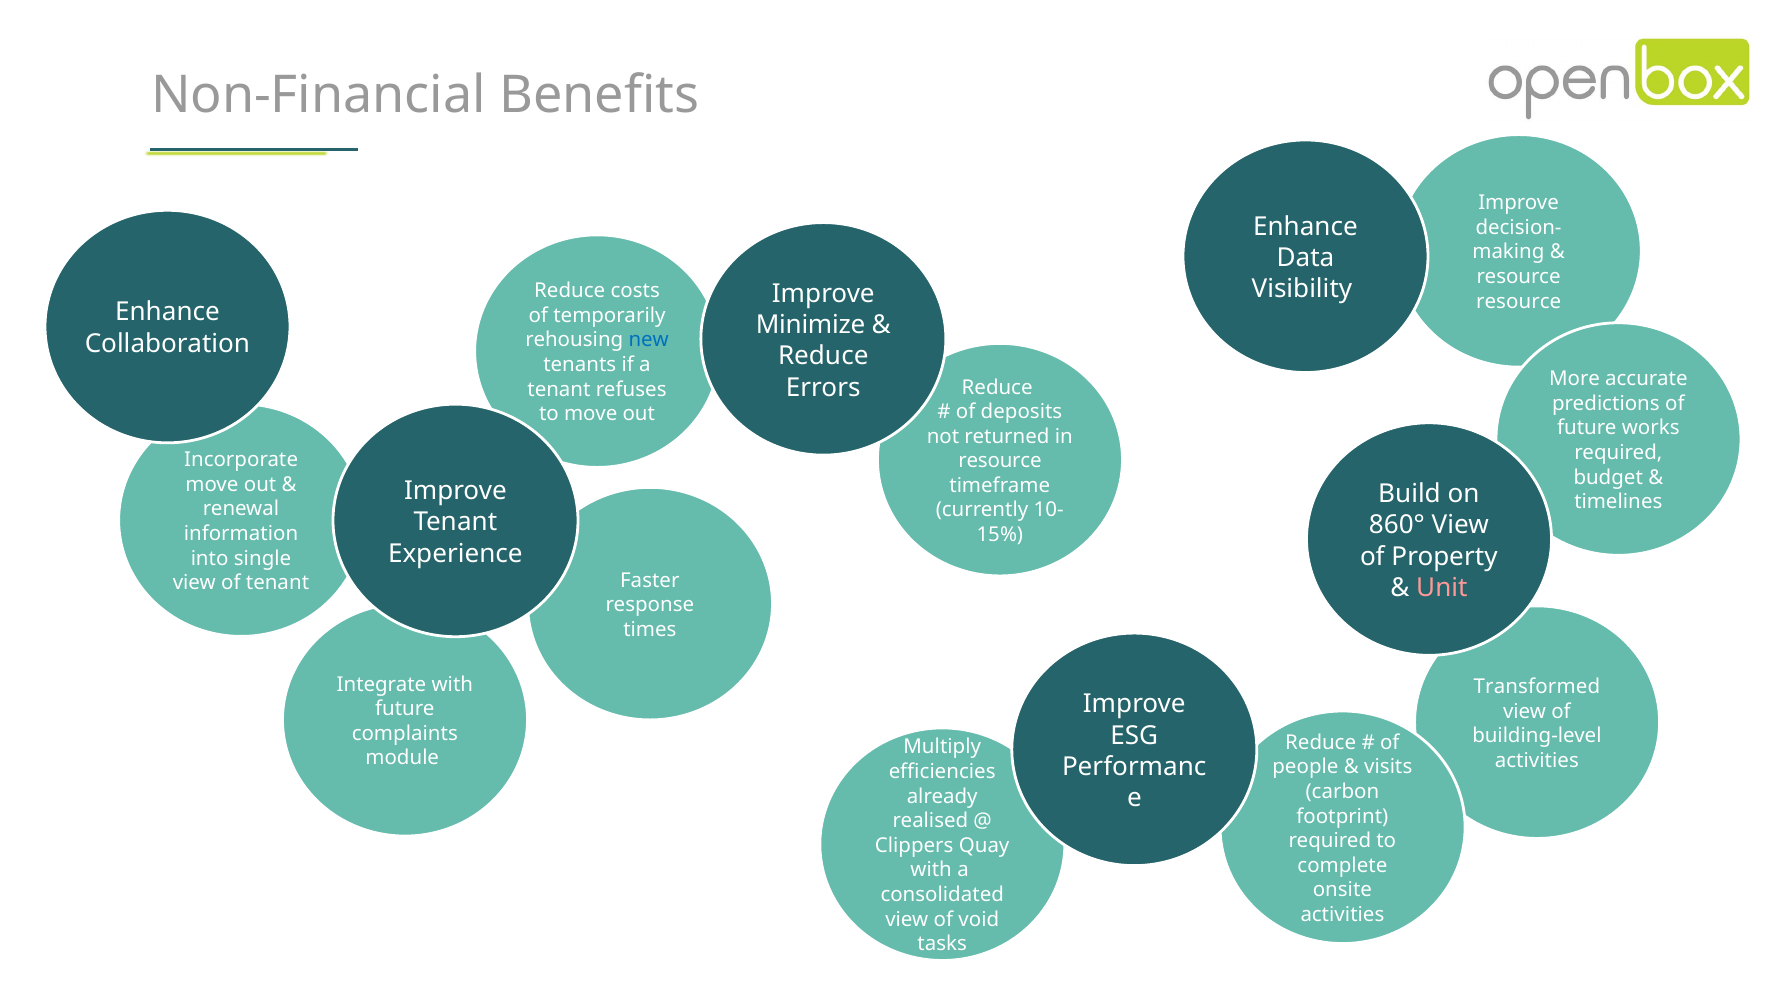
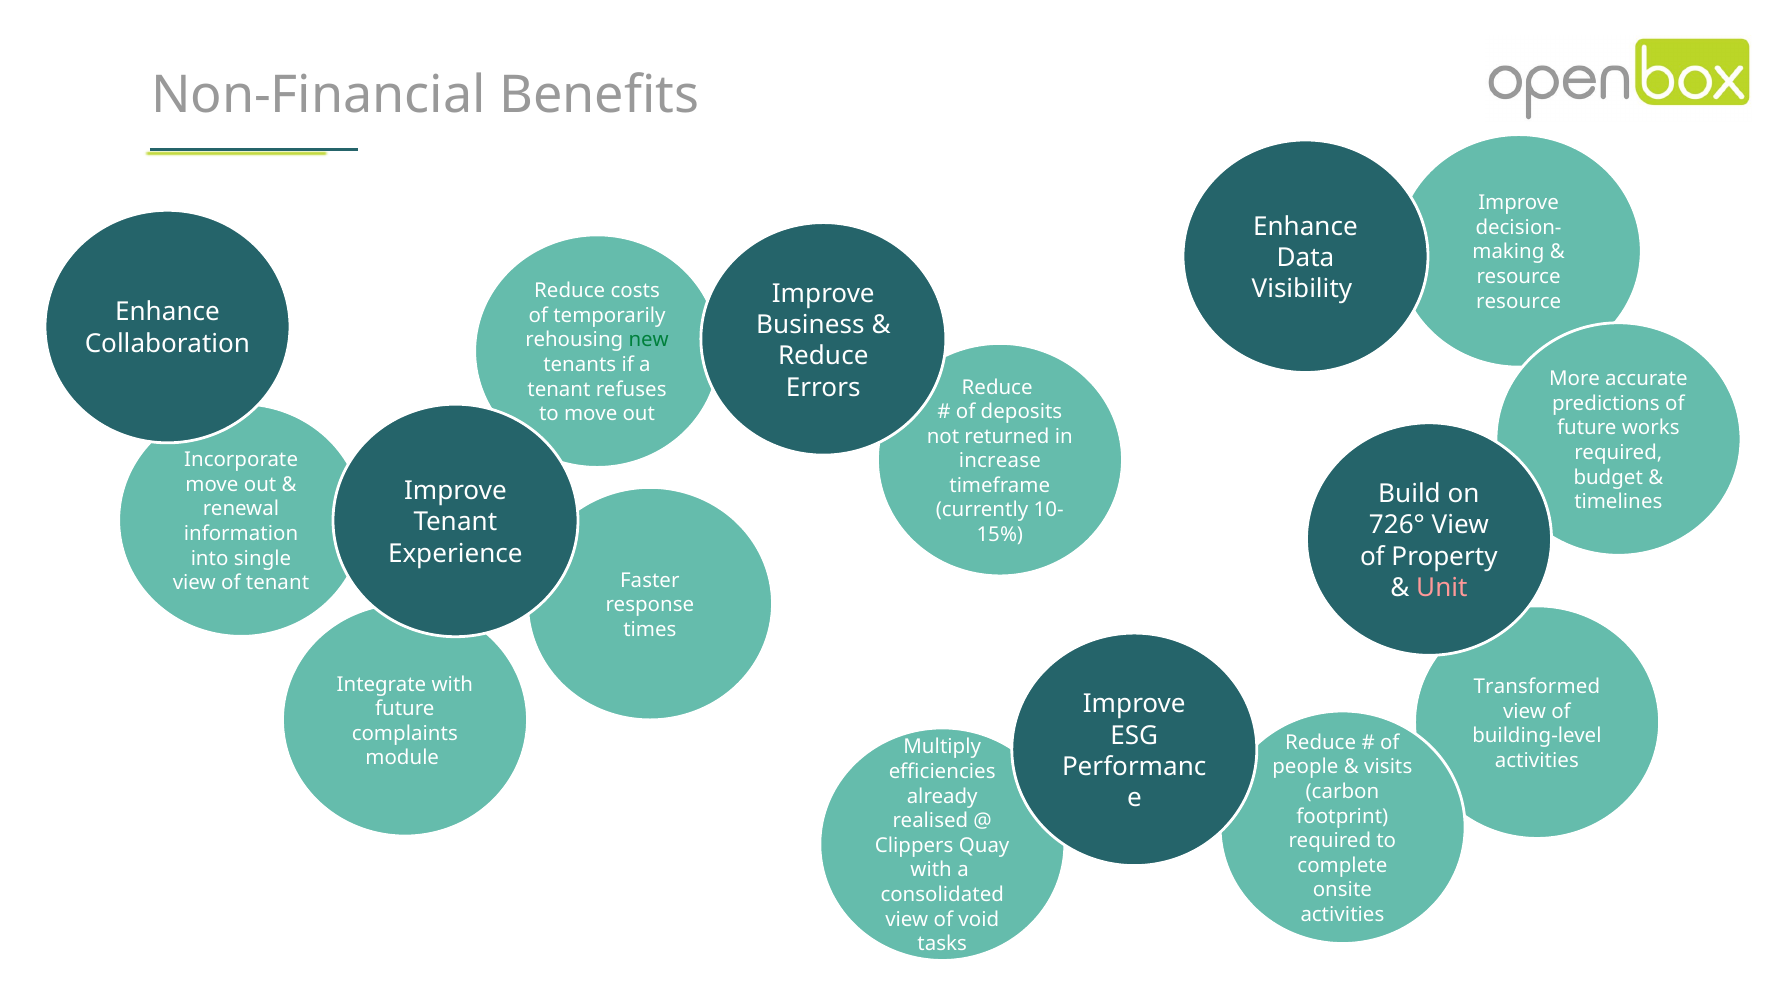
Minimize: Minimize -> Business (810, 325)
new colour: blue -> green (649, 340)
resource: resource -> increase (1000, 461)
860°: 860° -> 726° (1397, 525)
